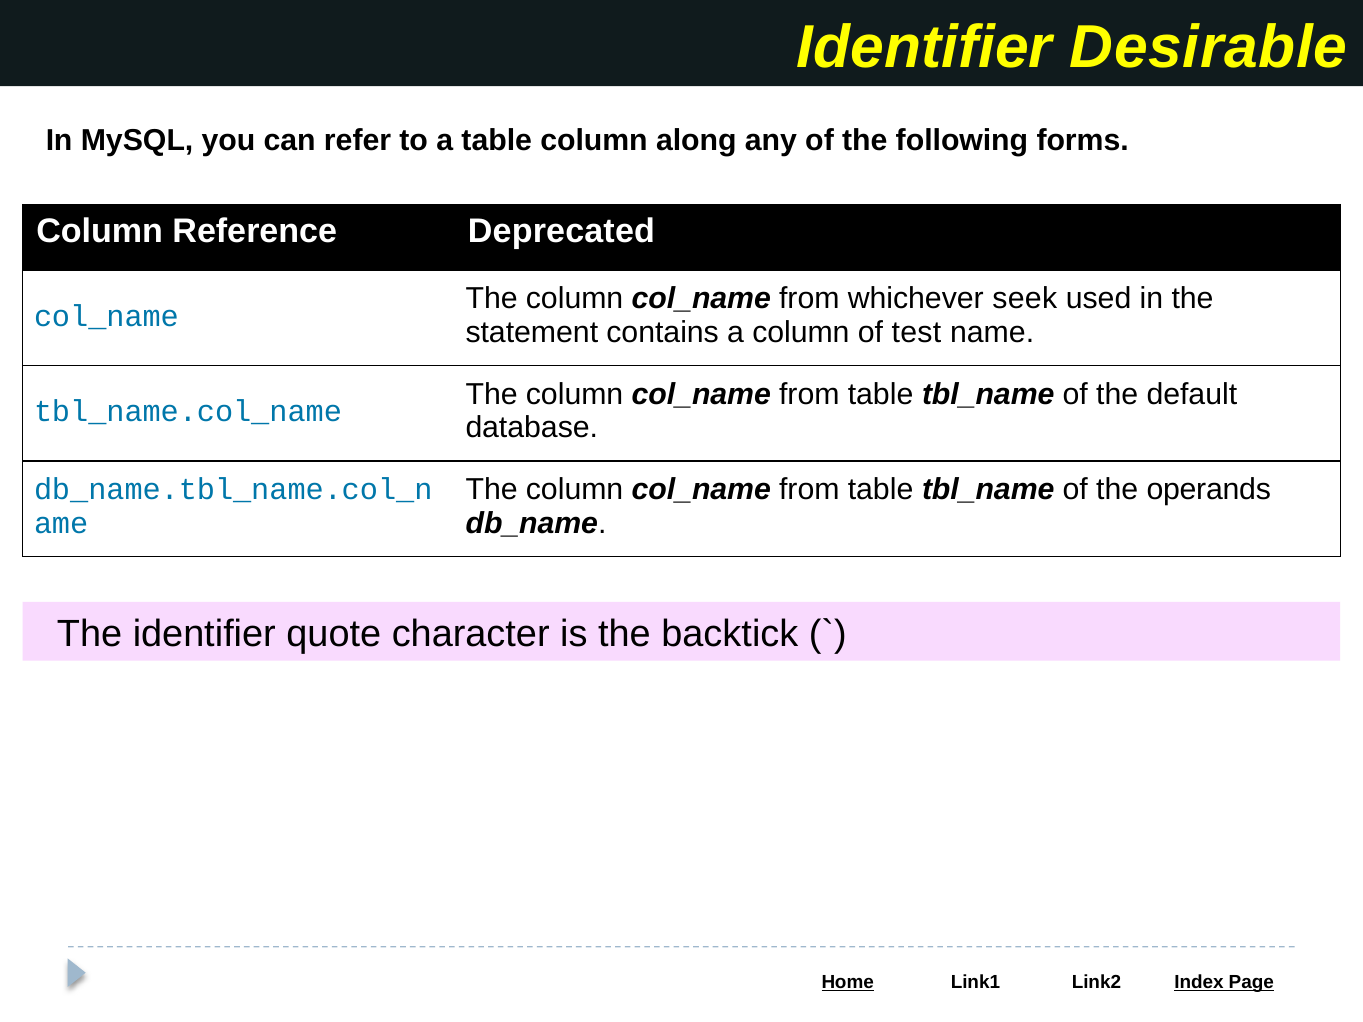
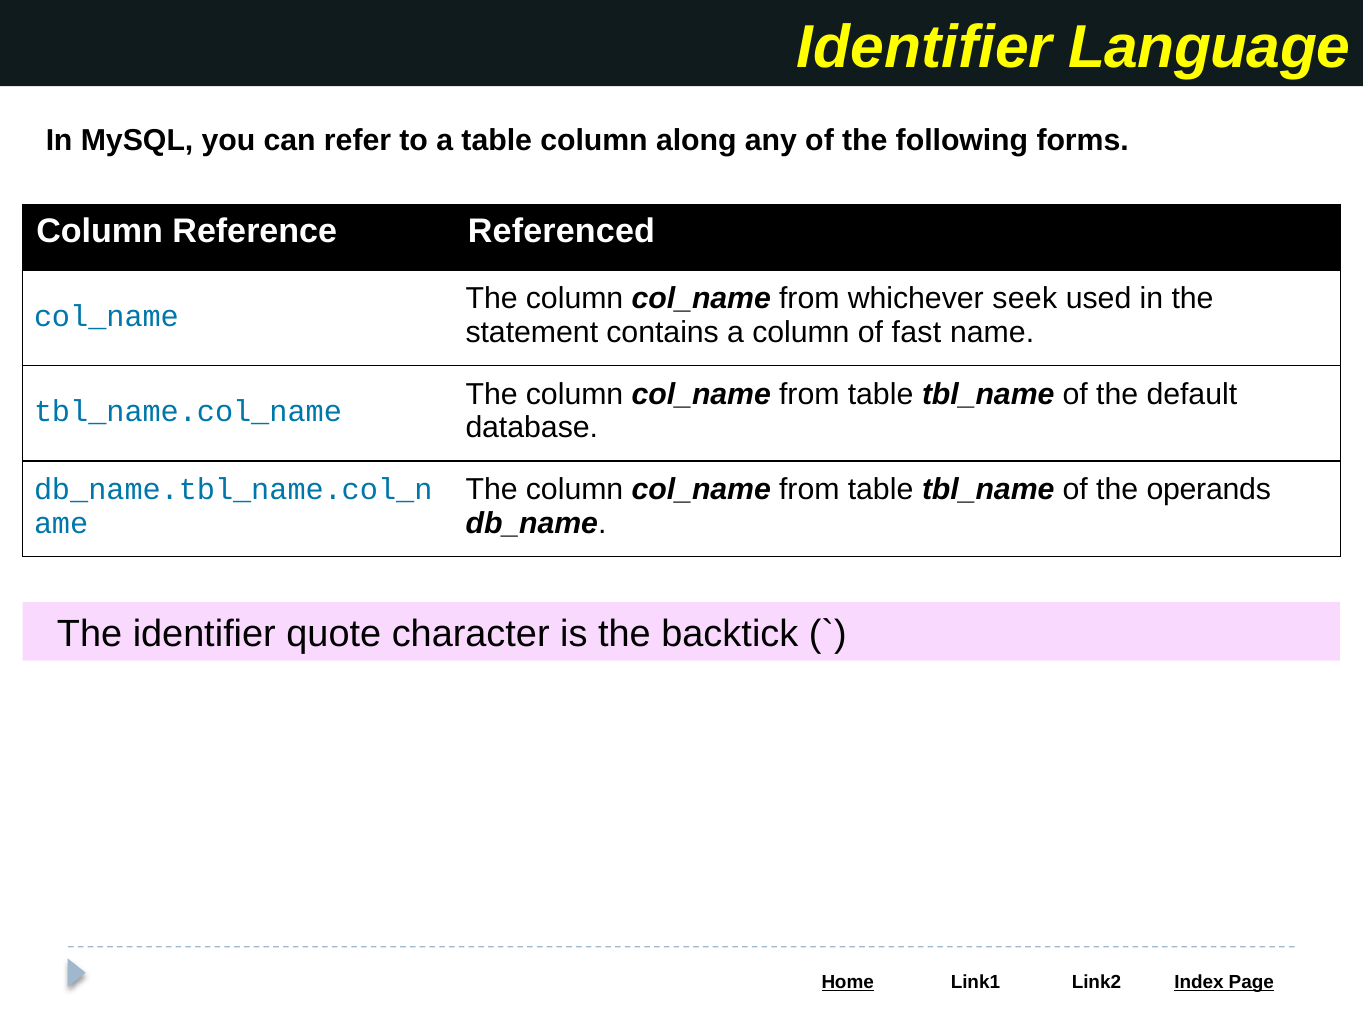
Desirable: Desirable -> Language (1209, 47)
Deprecated: Deprecated -> Referenced (561, 231)
test: test -> fast (916, 333)
